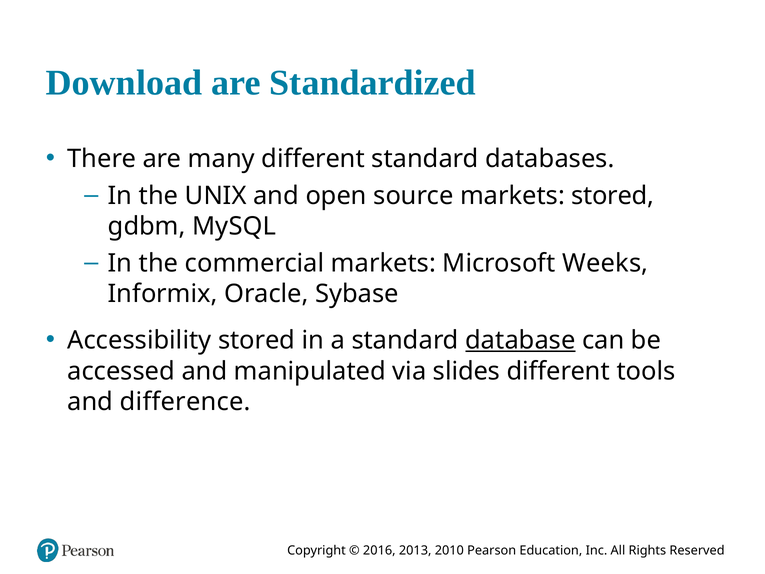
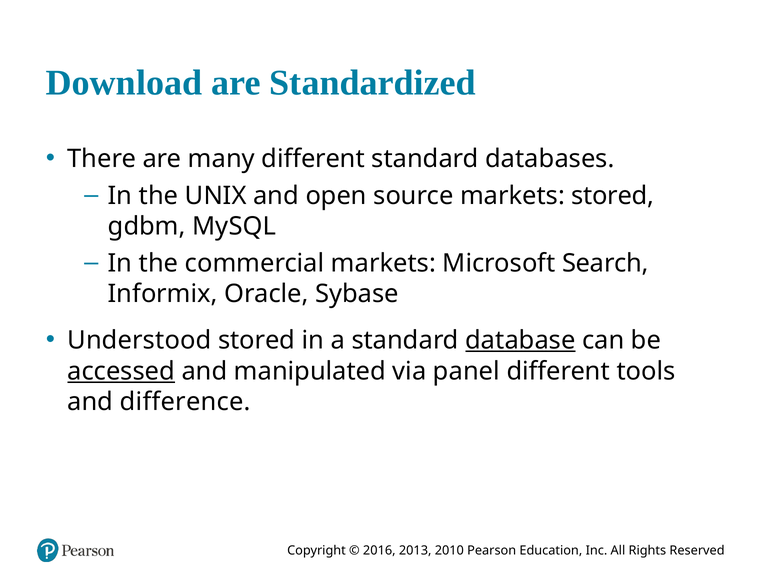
Weeks: Weeks -> Search (605, 263)
Accessibility: Accessibility -> Understood (139, 340)
accessed underline: none -> present (121, 371)
slides: slides -> panel (466, 371)
